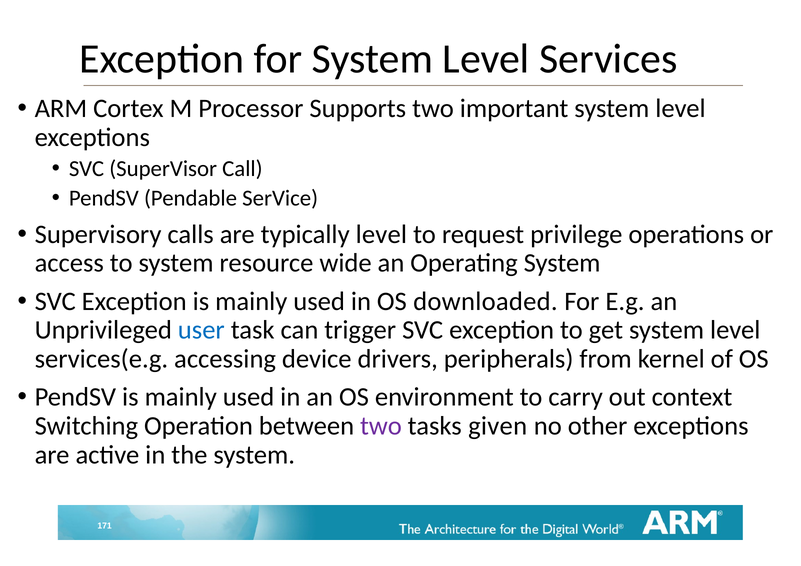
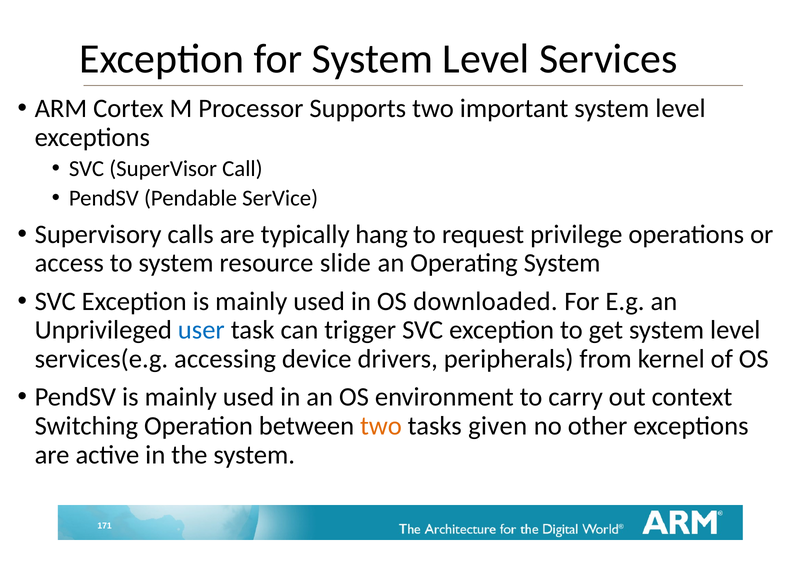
typically level: level -> hang (382, 234)
wide: wide -> slide (345, 263)
two colour: purple -> orange (381, 426)
